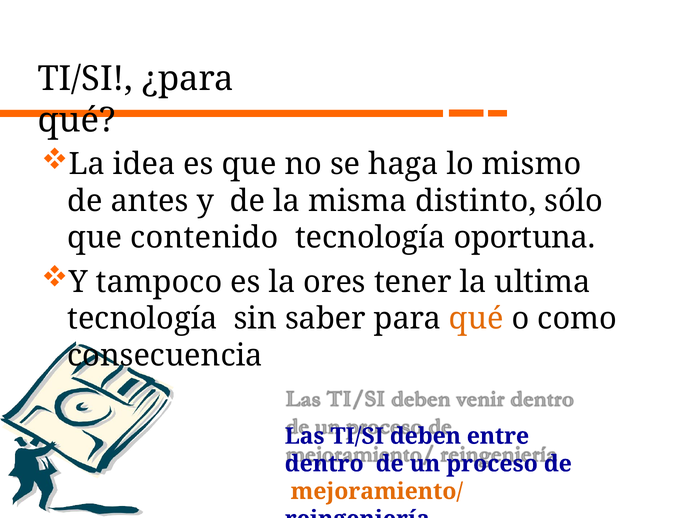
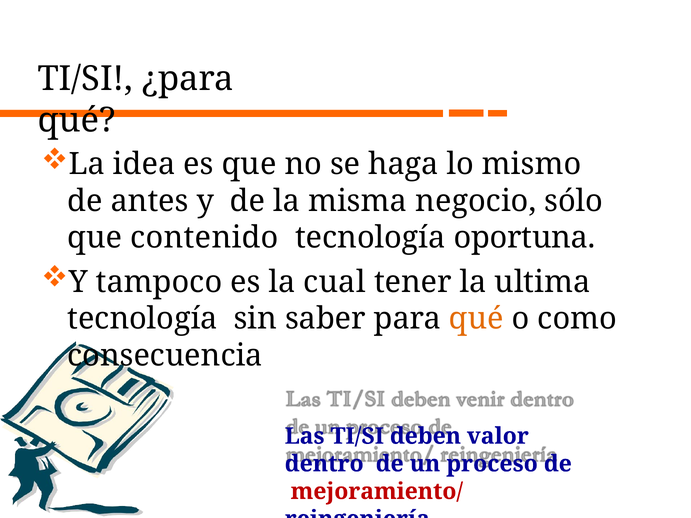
distinto: distinto -> negocio (476, 201)
ores: ores -> cual (334, 282)
entre: entre -> valor (498, 436)
mejoramiento/ colour: orange -> red (377, 492)
